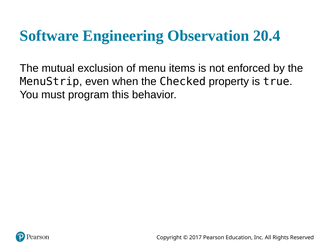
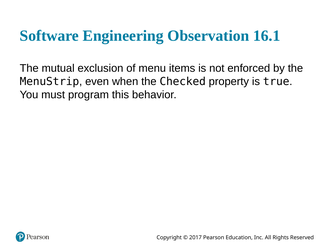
20.4: 20.4 -> 16.1 (267, 36)
